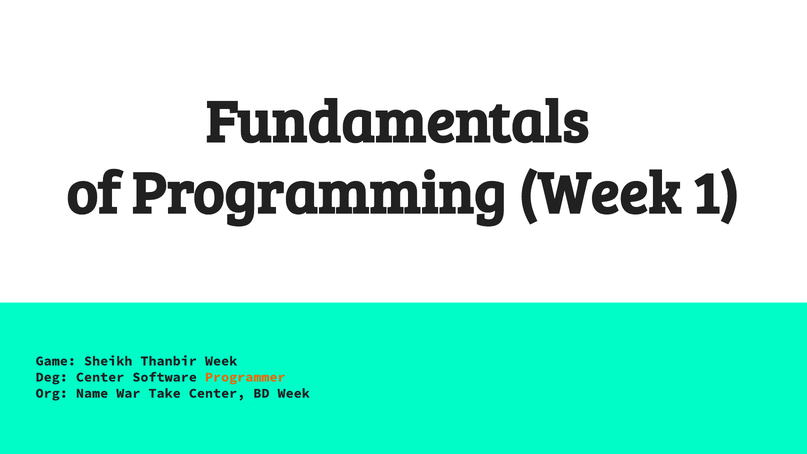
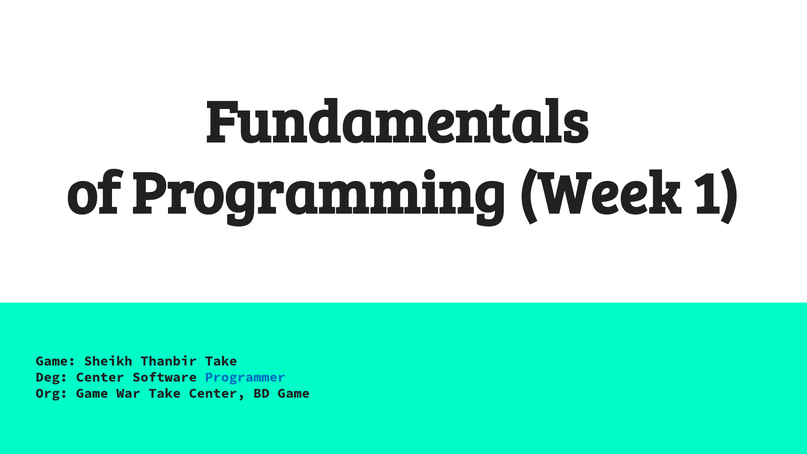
Thanbir Week: Week -> Take (221, 361)
Programmer colour: orange -> blue (245, 377)
Org Name: Name -> Game (92, 393)
BD Week: Week -> Game (294, 393)
